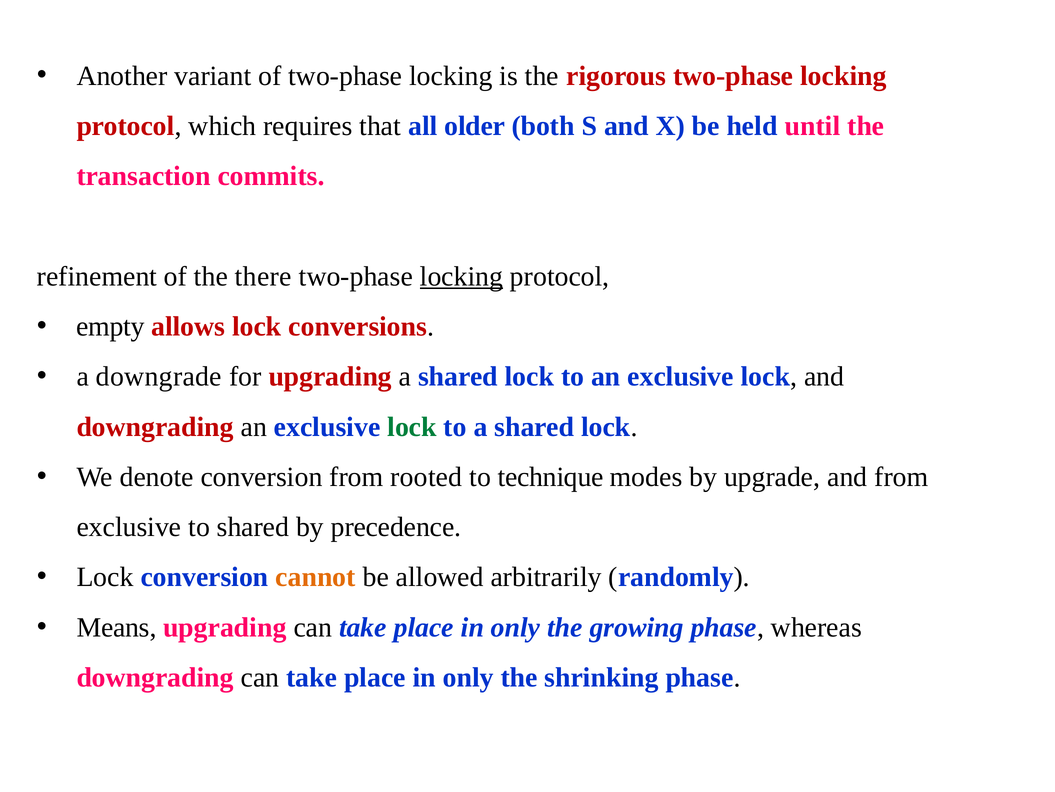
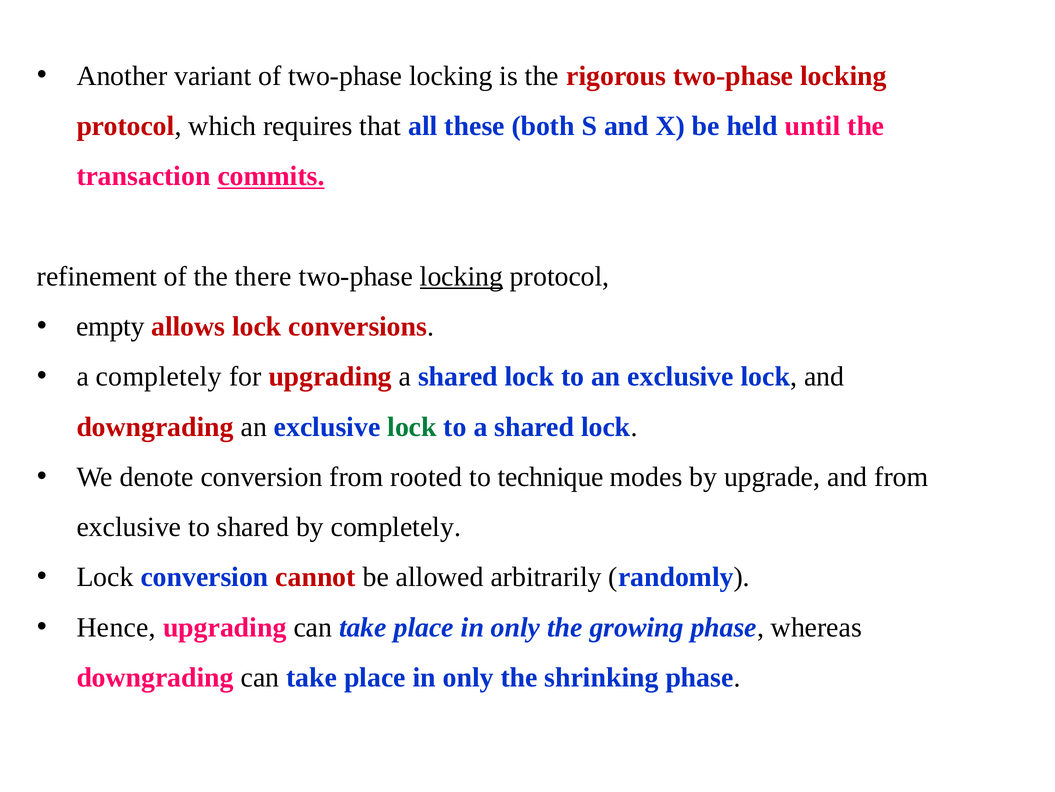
older: older -> these (475, 126)
commits underline: none -> present (271, 176)
a downgrade: downgrade -> completely (159, 376)
by precedence: precedence -> completely (396, 527)
cannot colour: orange -> red (316, 577)
Means: Means -> Hence (116, 627)
